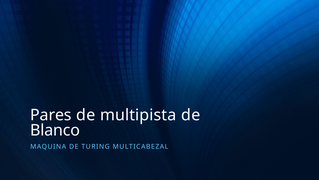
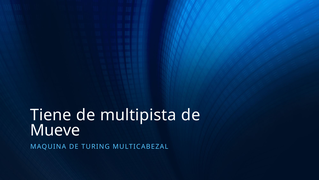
Pares: Pares -> Tiene (51, 115)
Blanco: Blanco -> Mueve (55, 130)
